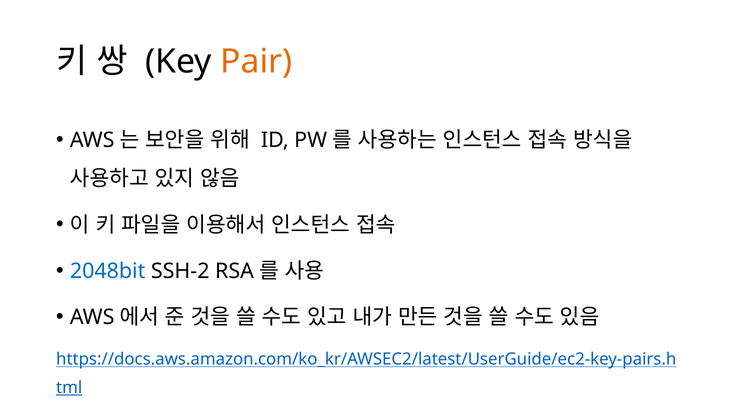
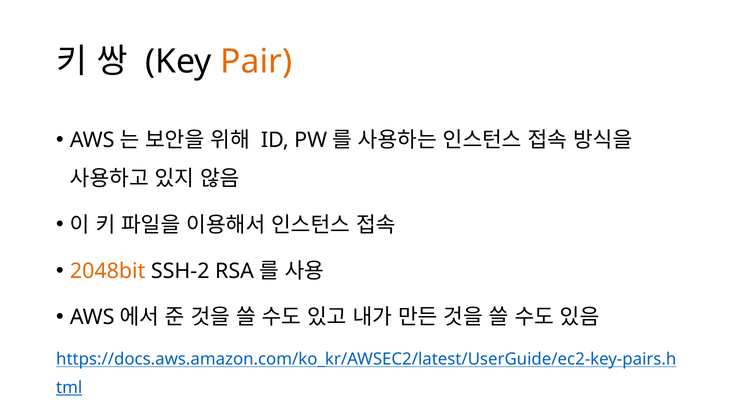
2048bit colour: blue -> orange (108, 271)
